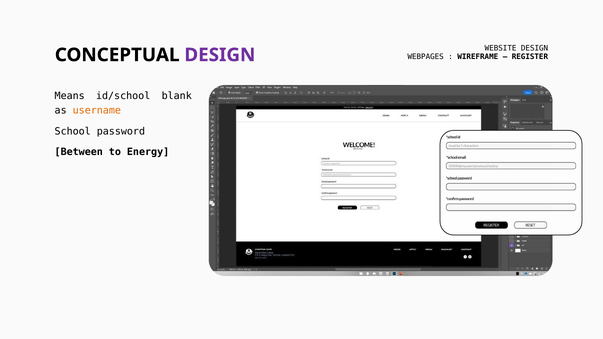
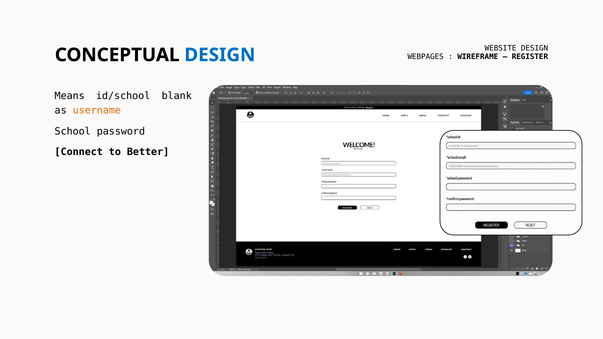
DESIGN colour: purple -> blue (220, 55)
Between: Between -> Connect (79, 152)
Energy: Energy -> Better (148, 152)
